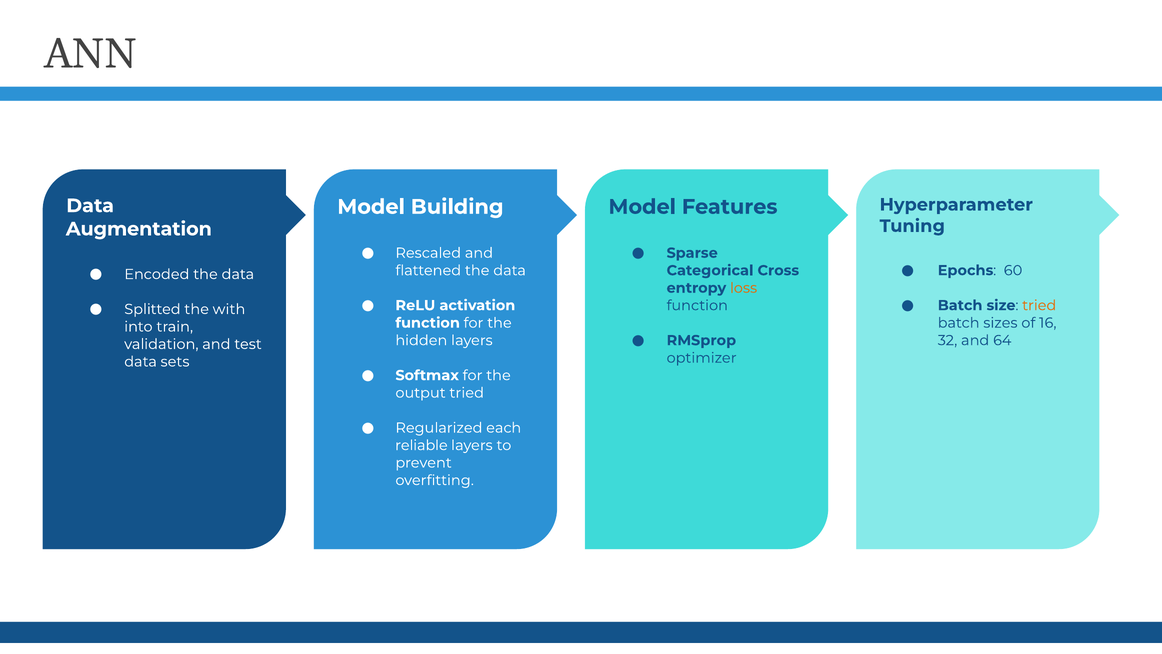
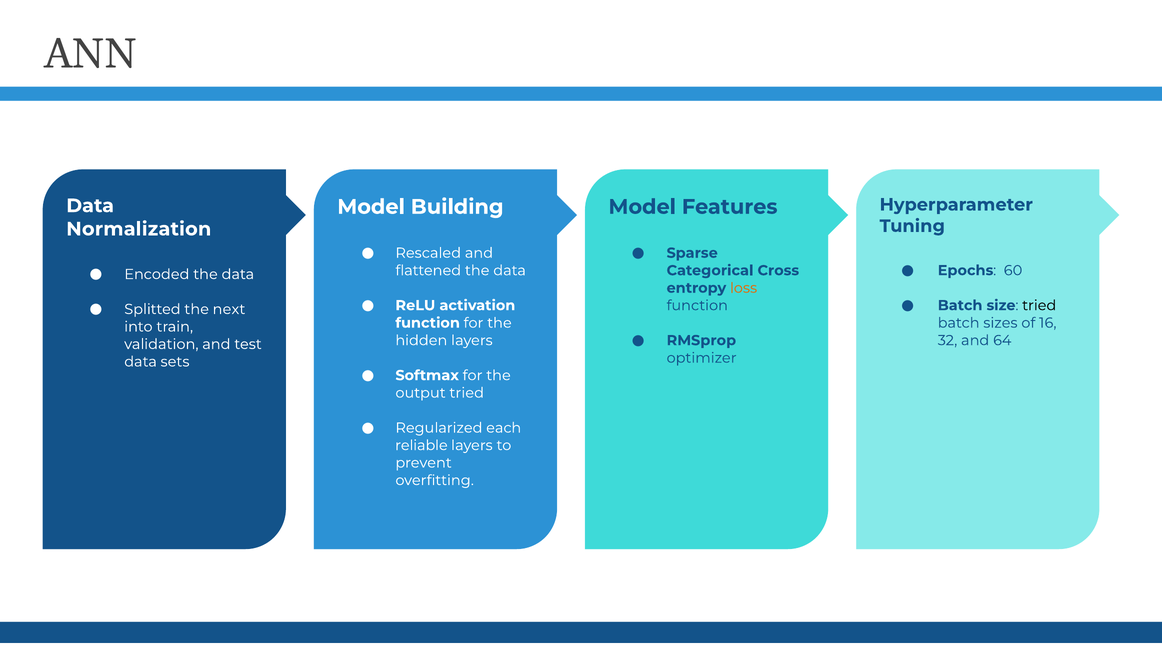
Augmentation: Augmentation -> Normalization (139, 229)
tried colour: orange -> black (1039, 305)
with: with -> next (229, 309)
